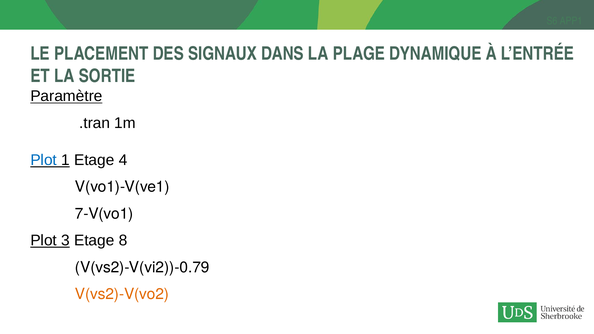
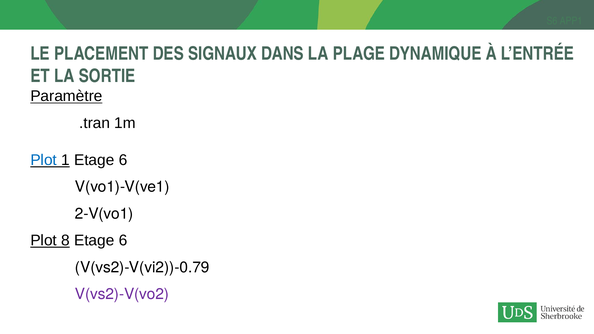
1 Etage 4: 4 -> 6 (123, 160)
7-V(vo1: 7-V(vo1 -> 2-V(vo1 (104, 214)
3: 3 -> 8 (66, 241)
8: 8 -> 6 (123, 241)
V(vs2)-V(vo2 colour: orange -> purple (122, 294)
